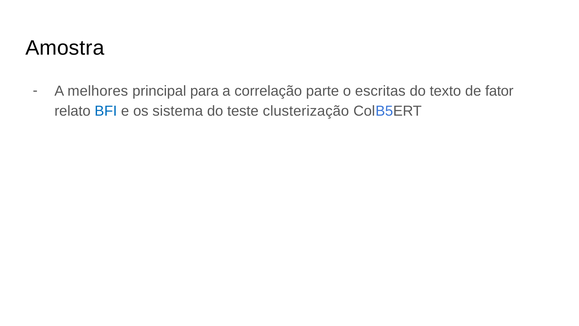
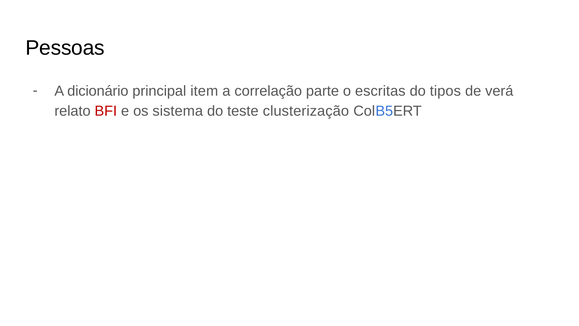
Amostra: Amostra -> Pessoas (65, 48)
melhores: melhores -> dicionário (98, 91)
para: para -> item (204, 91)
texto: texto -> tipos (445, 91)
fator: fator -> verá (499, 91)
BFI colour: blue -> red (106, 111)
